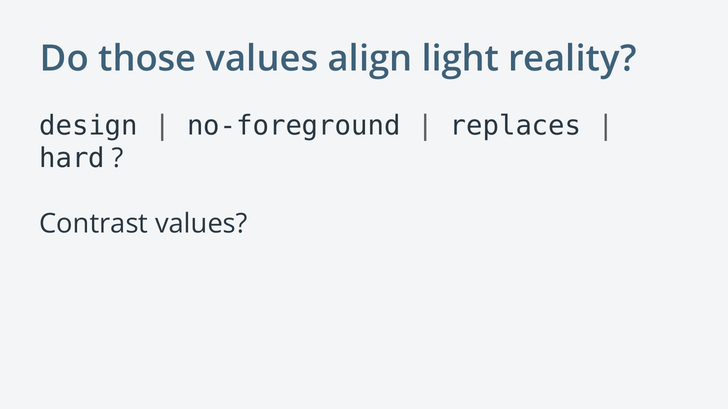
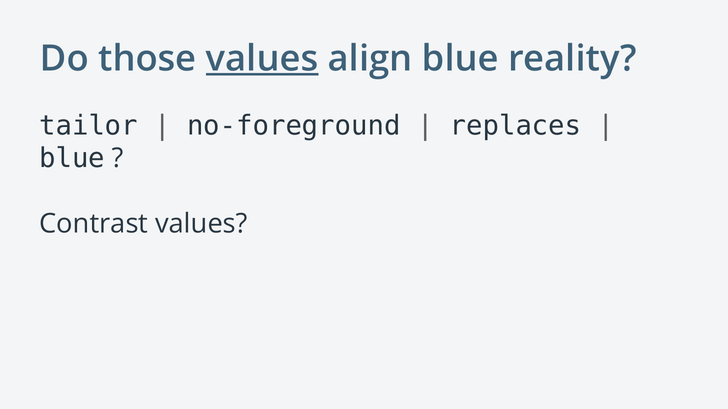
values underline: none -> present (262, 59)
align light: light -> blue (460, 59)
design: design -> tailor (89, 126)
hard: hard -> blue (72, 158)
